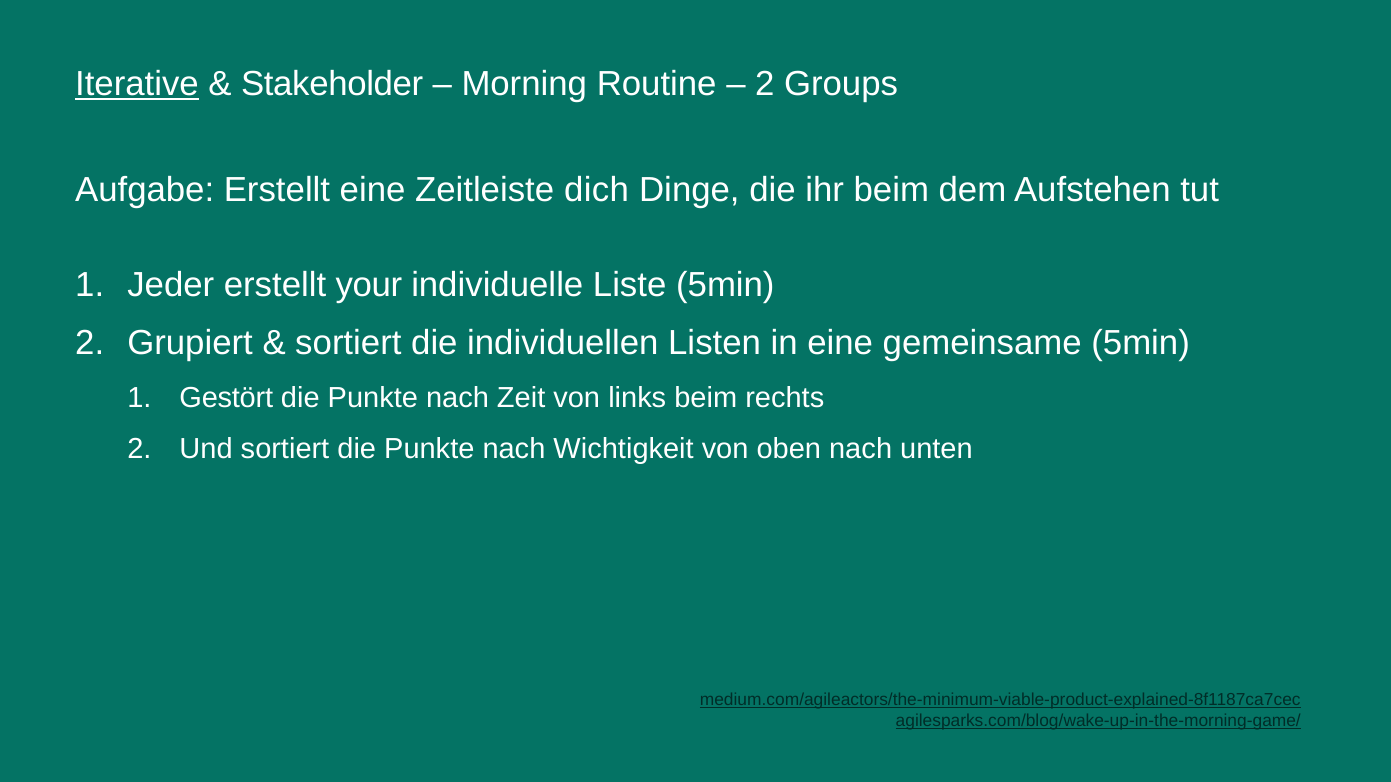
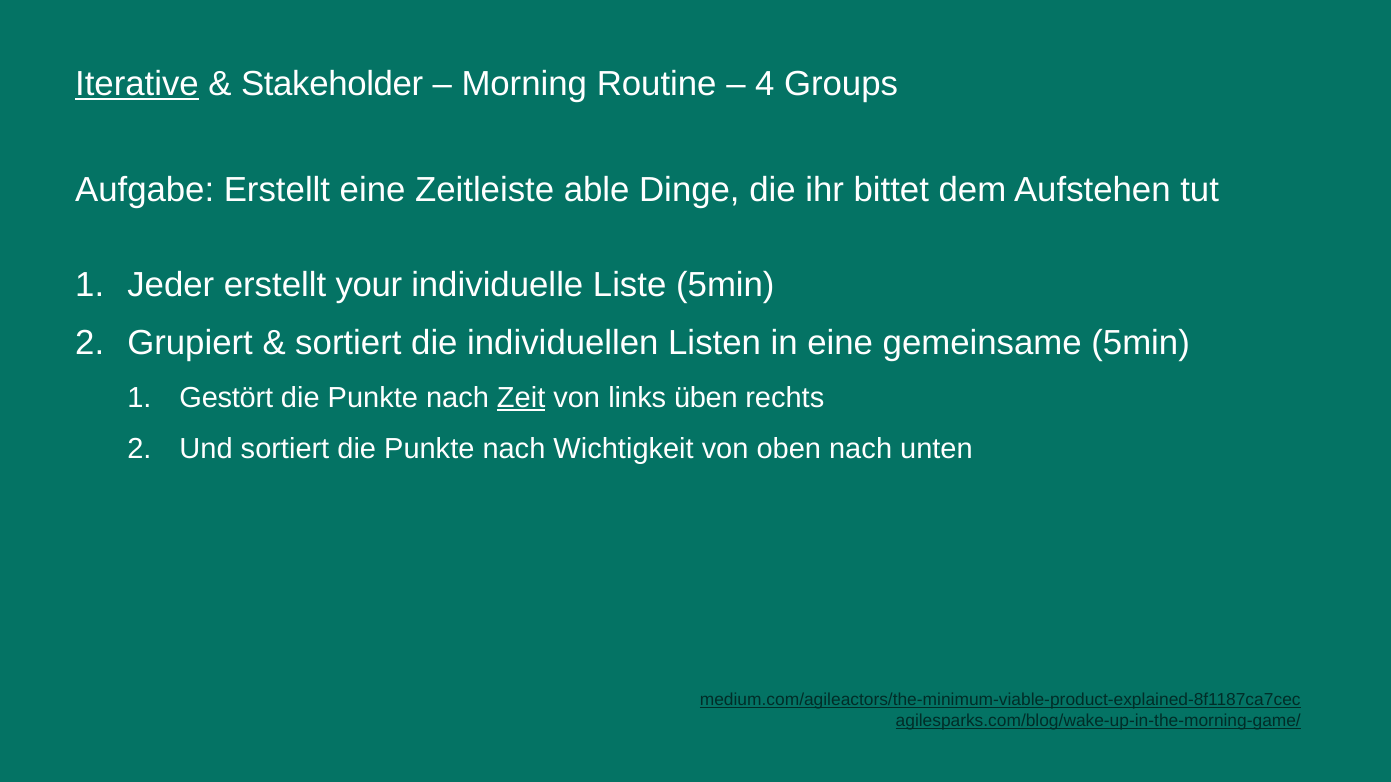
2: 2 -> 4 (765, 84)
dich: dich -> able (597, 190)
ihr beim: beim -> bittet (891, 190)
Zeit underline: none -> present (521, 398)
links beim: beim -> üben (706, 398)
